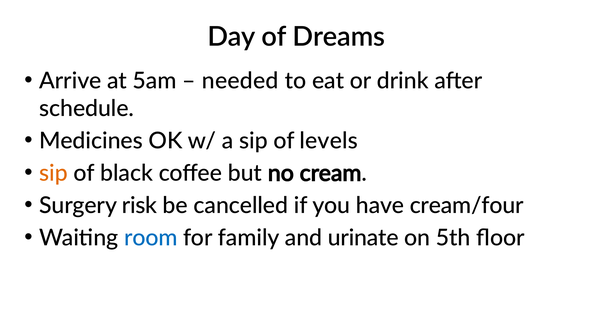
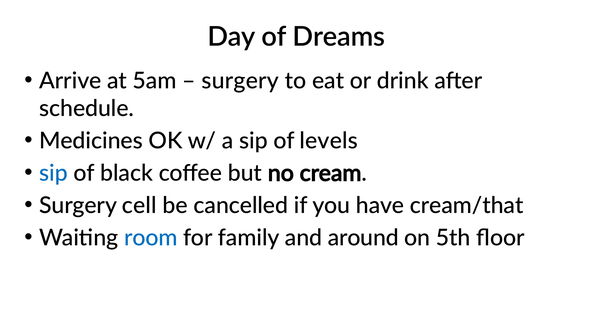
needed: needed -> surgery (240, 81)
sip colour: orange -> blue (54, 173)
risk: risk -> cell (139, 206)
cream/four: cream/four -> cream/that (467, 206)
urinate: urinate -> around (363, 238)
